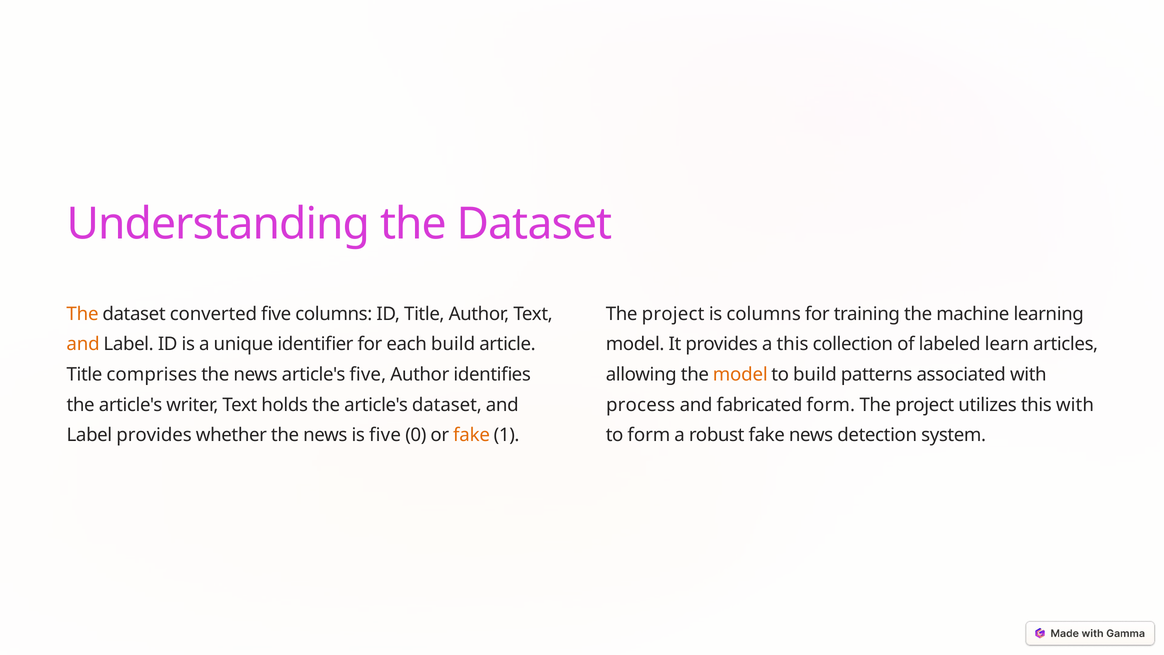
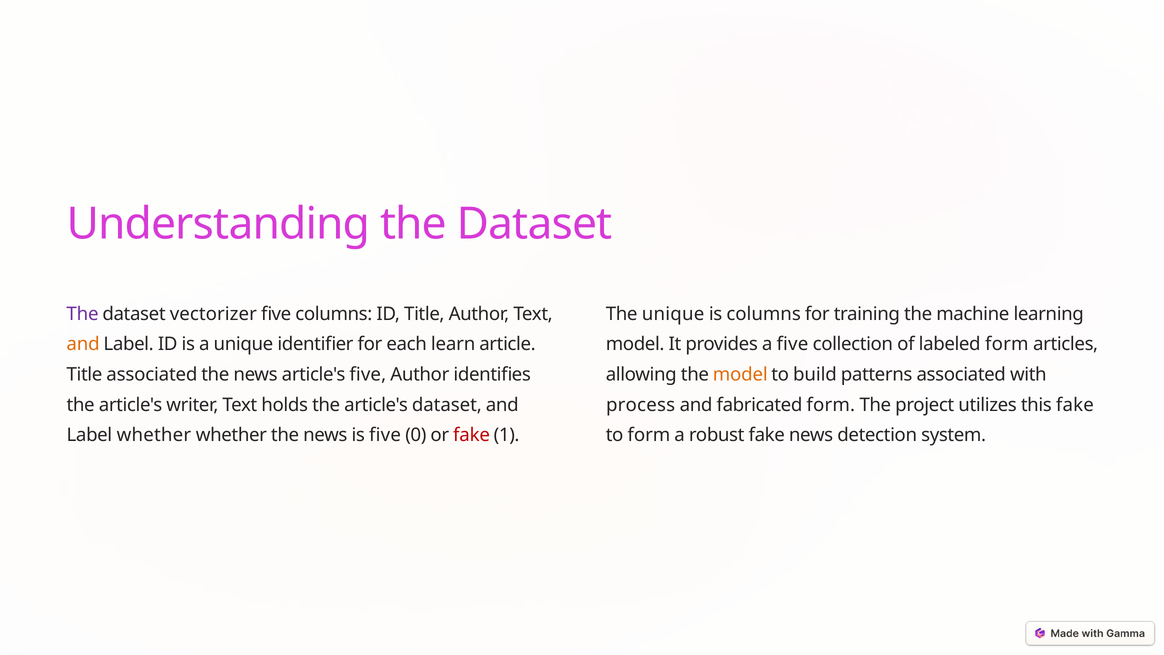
The colour: orange -> purple (83, 314)
converted: converted -> vectorizer (213, 314)
project: project -> unique (673, 314)
each build: build -> learn (453, 344)
a this: this -> five (792, 344)
labeled learn: learn -> form (1007, 344)
Title comprises: comprises -> associated (152, 374)
this with: with -> fake (1075, 405)
Label provides: provides -> whether (154, 435)
fake colour: orange -> red (472, 435)
